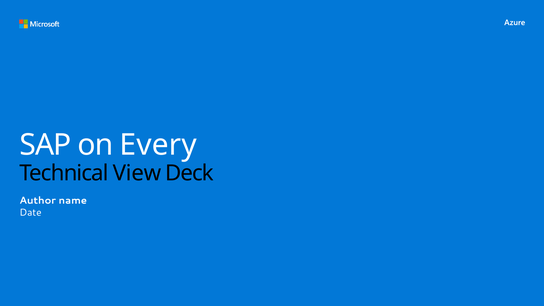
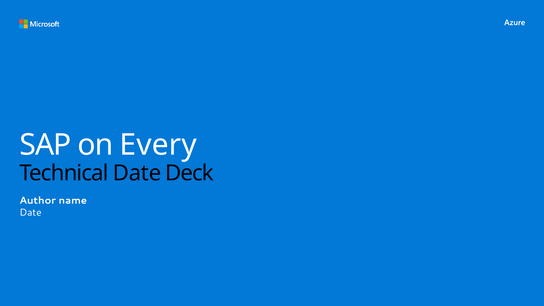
Technical View: View -> Date (137, 173)
